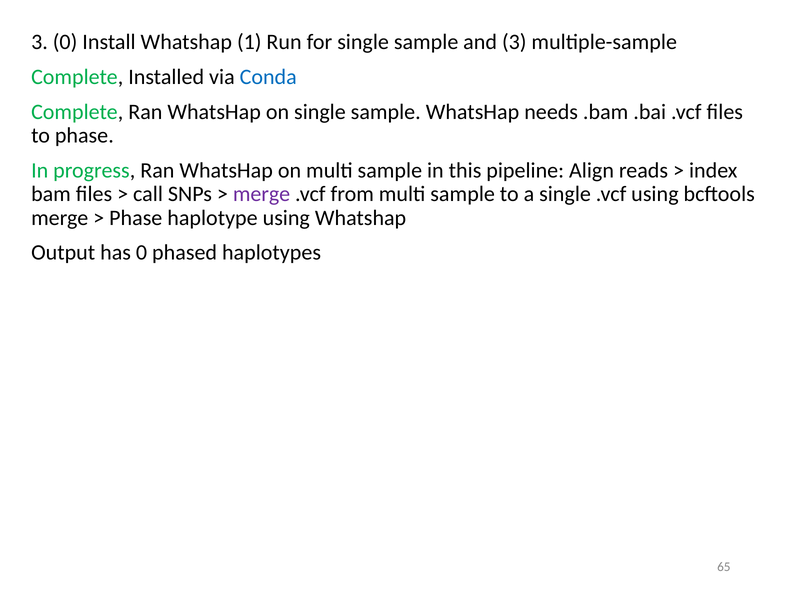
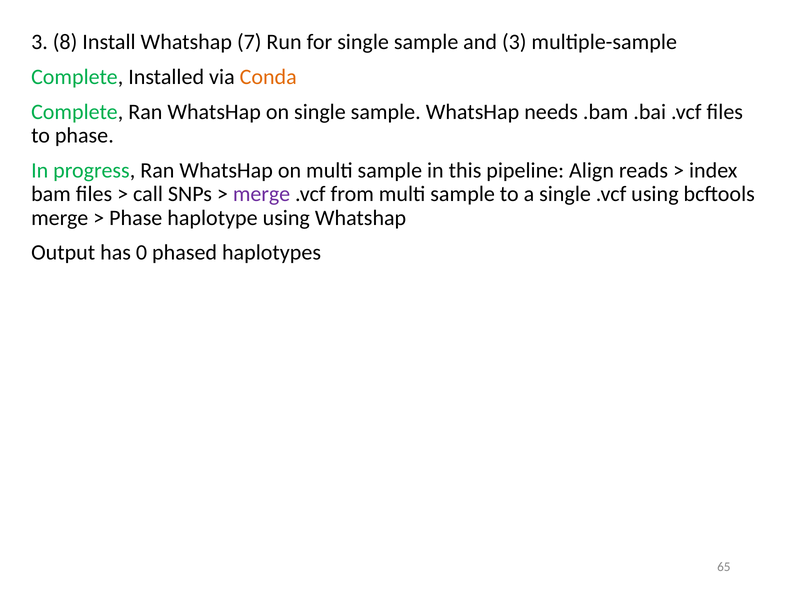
3 0: 0 -> 8 (65, 42)
1: 1 -> 7 (249, 42)
Conda colour: blue -> orange (268, 77)
